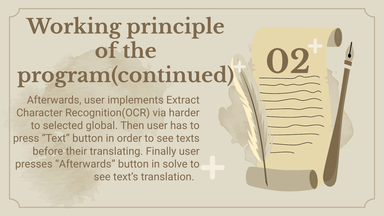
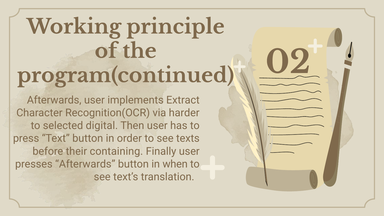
global: global -> digital (102, 126)
translating: translating -> containing (116, 151)
solve: solve -> when (175, 164)
